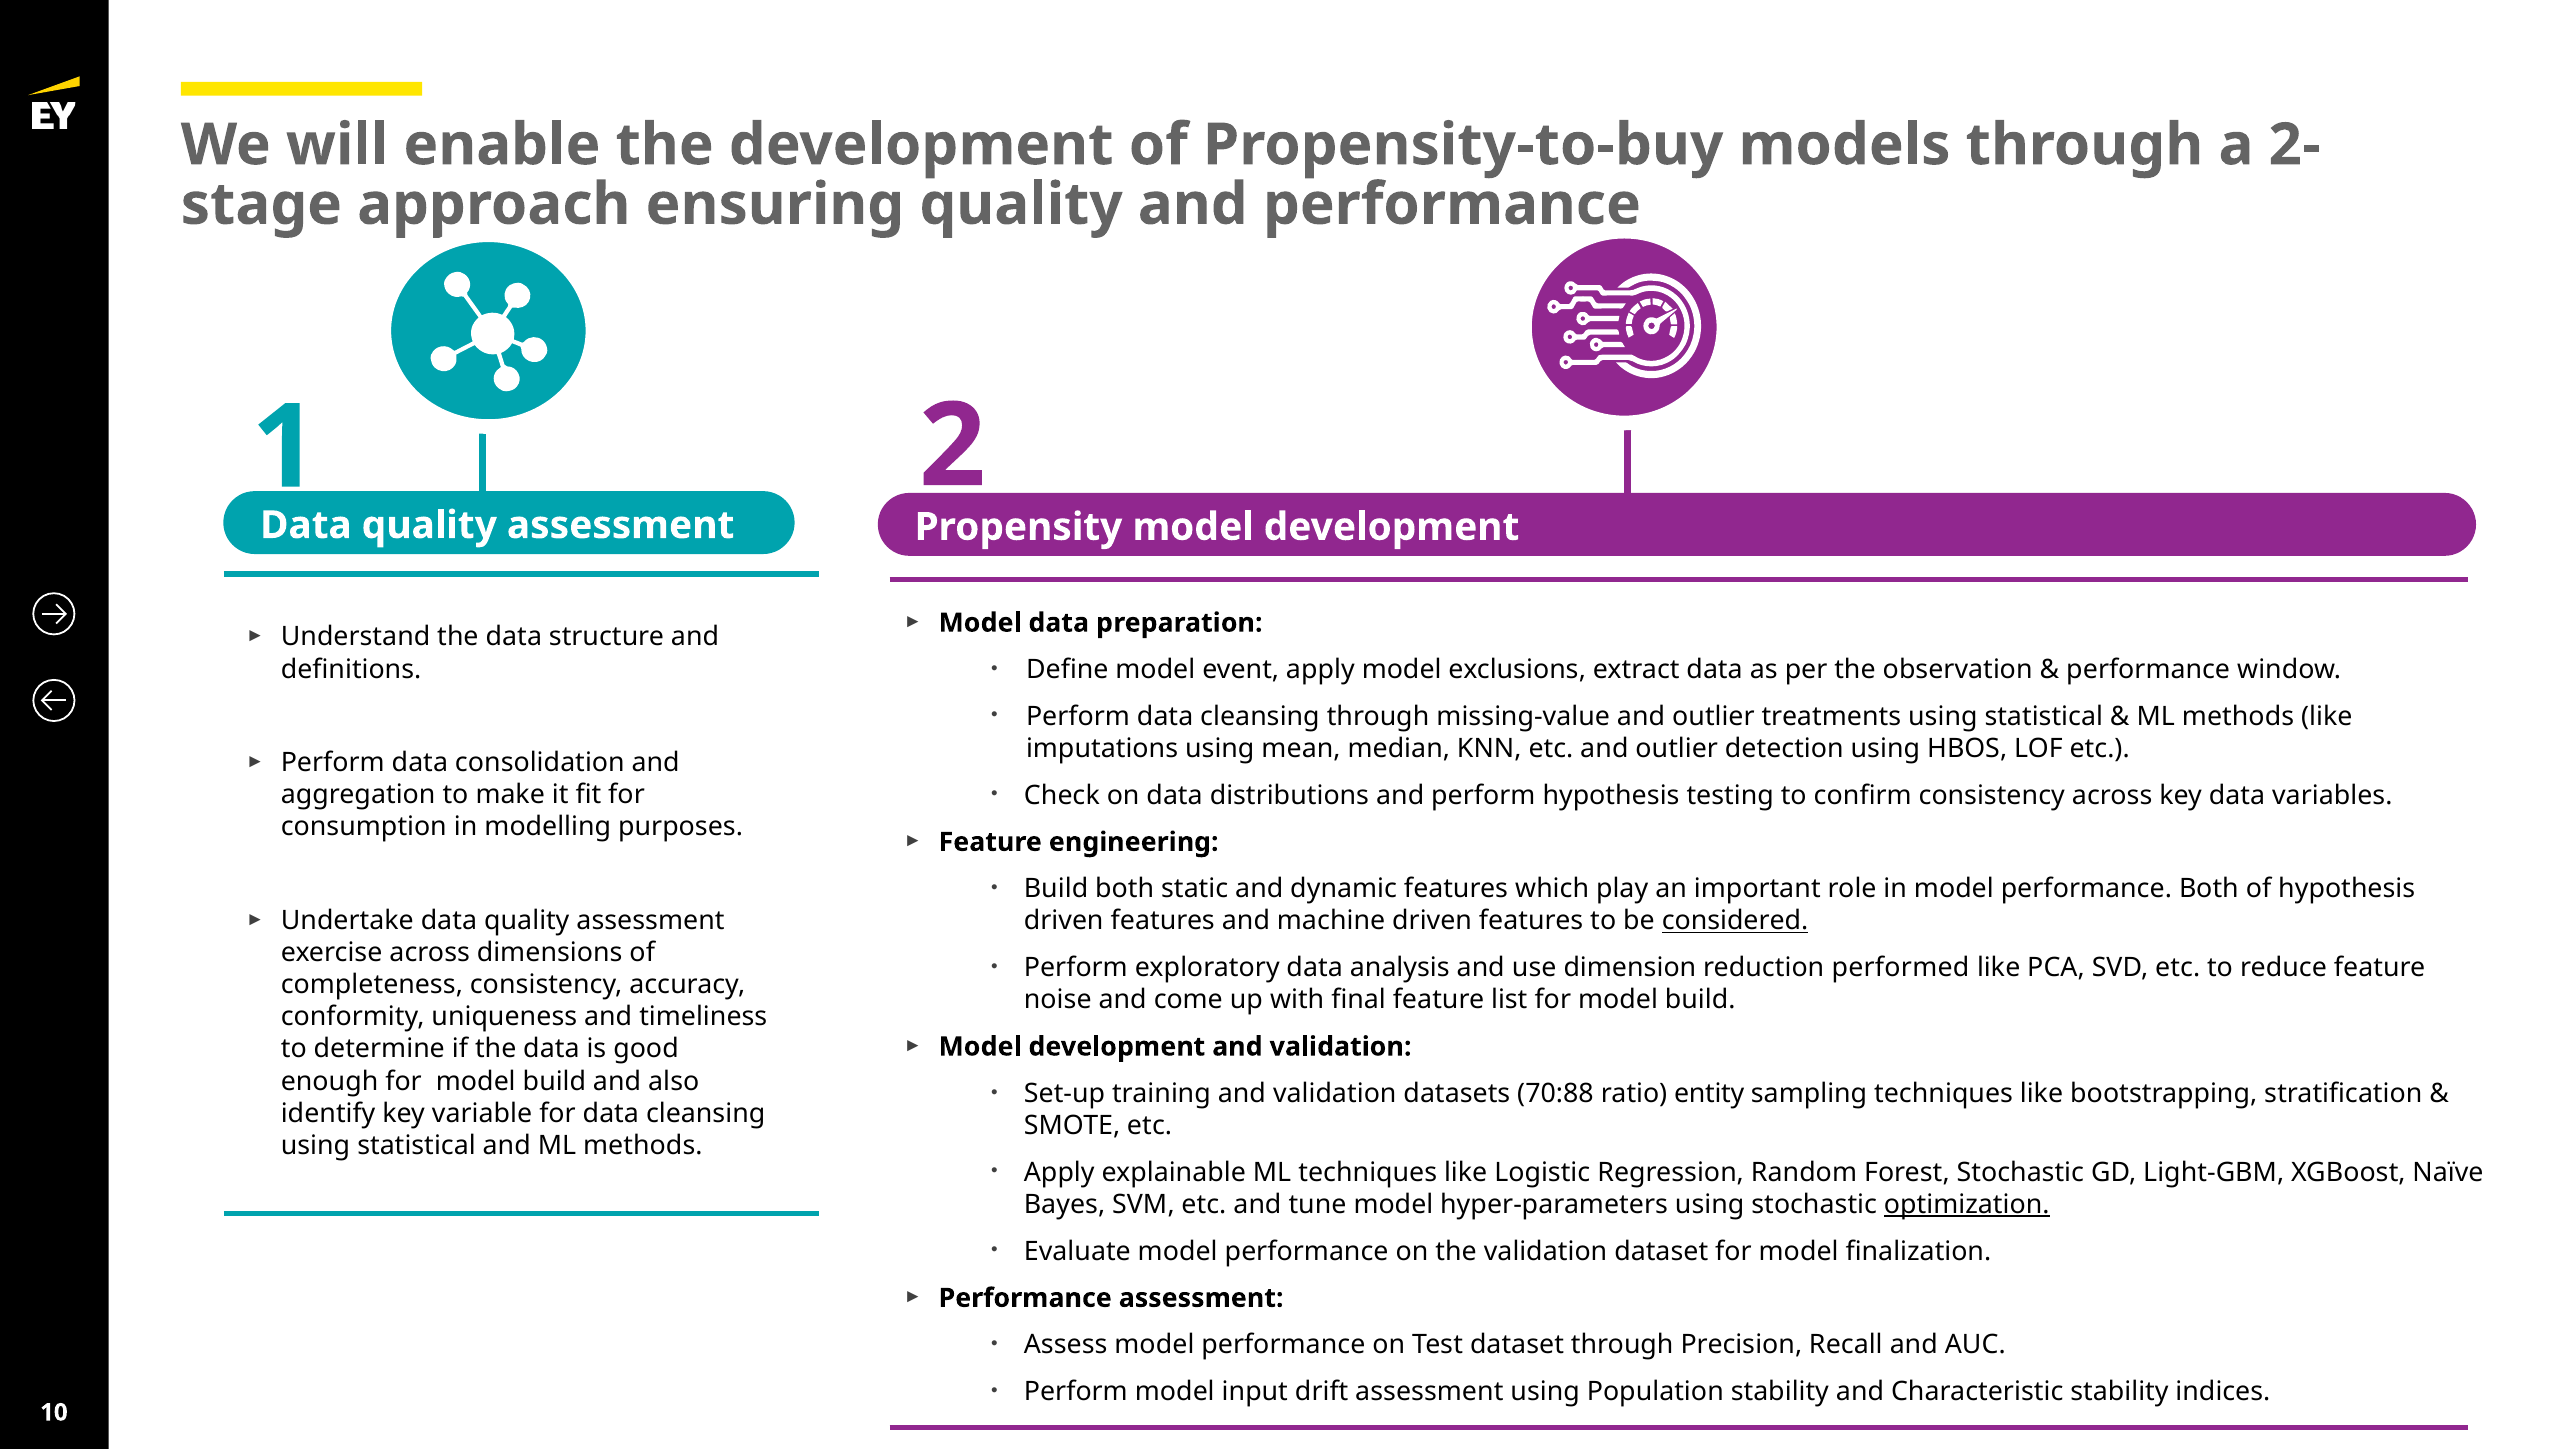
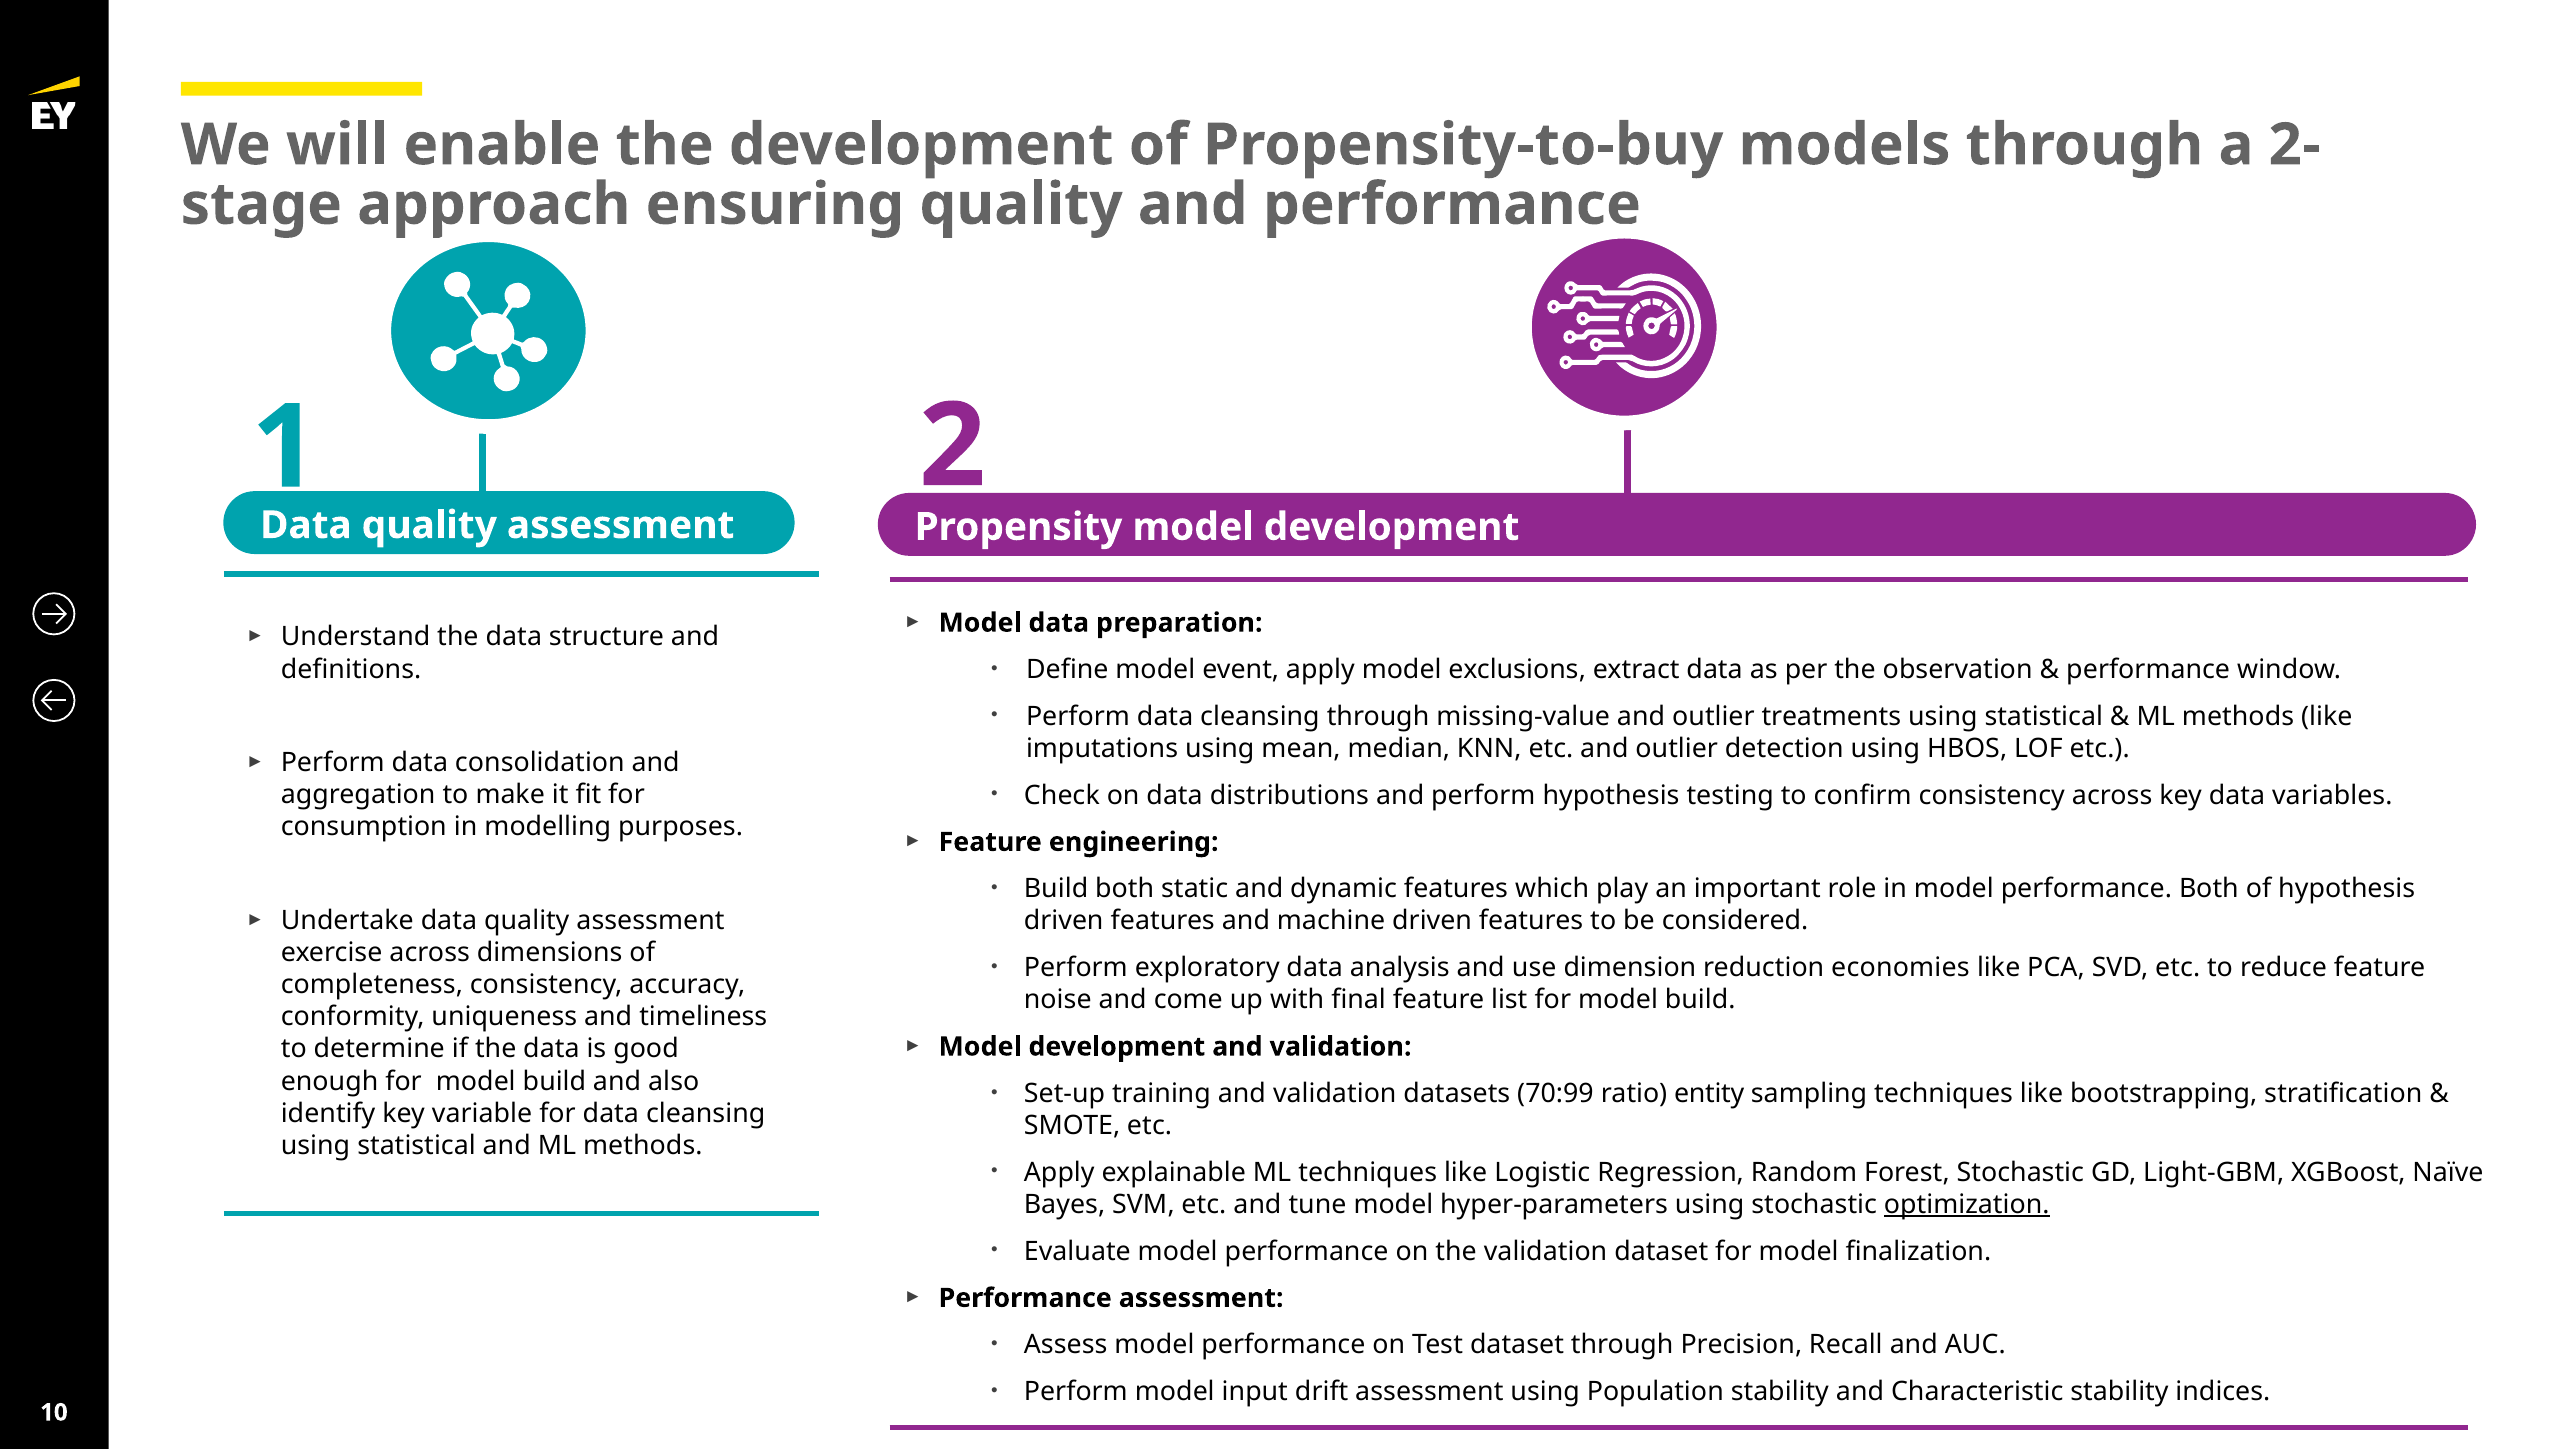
considered underline: present -> none (1735, 921)
performed: performed -> economies (1900, 968)
70:88: 70:88 -> 70:99 (1556, 1093)
